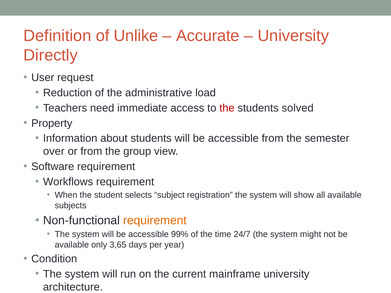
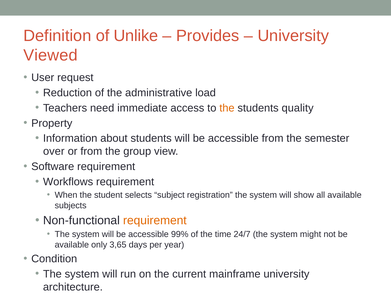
Accurate: Accurate -> Provides (208, 36)
Directly: Directly -> Viewed (51, 55)
the colour: red -> orange (227, 108)
solved: solved -> quality (298, 108)
